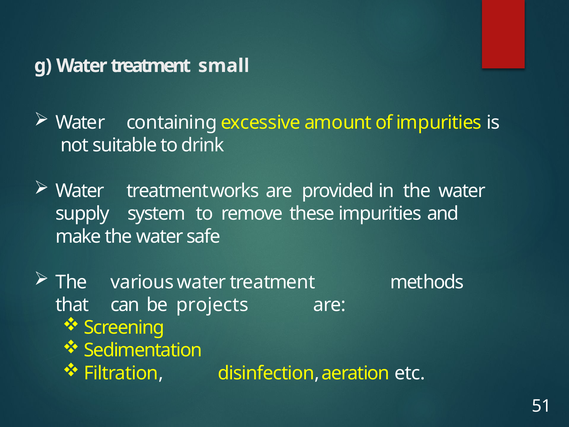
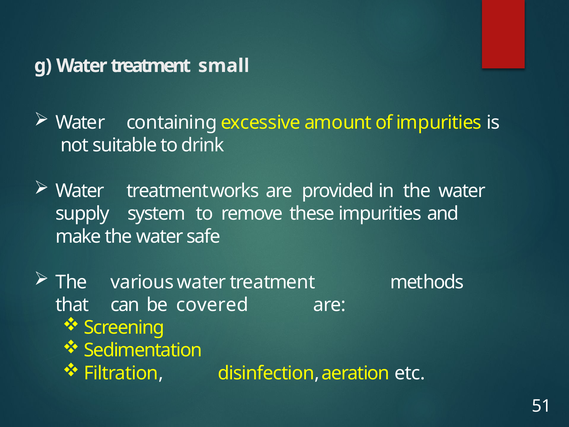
projects: projects -> covered (212, 305)
